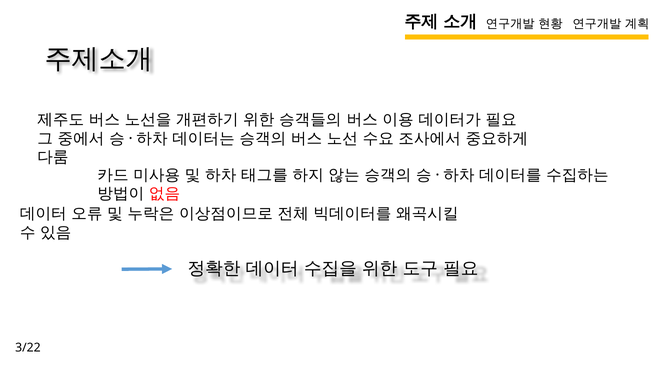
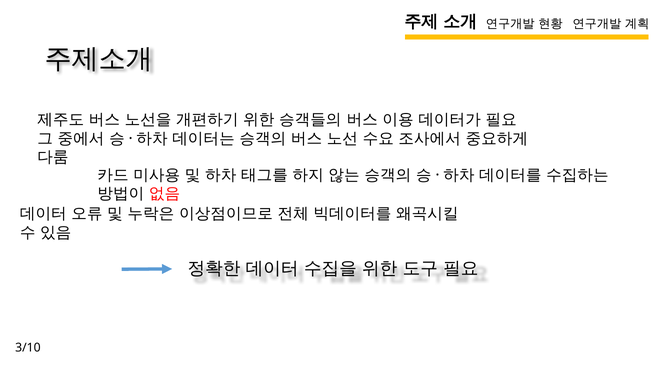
3/22: 3/22 -> 3/10 (28, 348)
